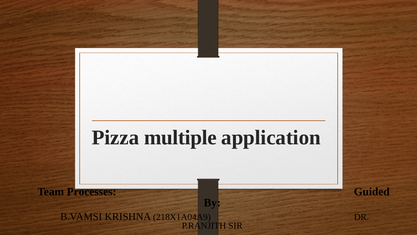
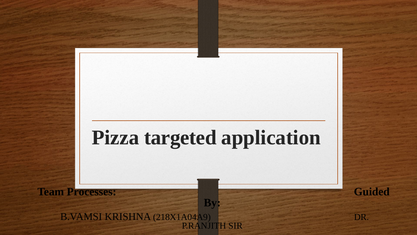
multiple: multiple -> targeted (180, 137)
